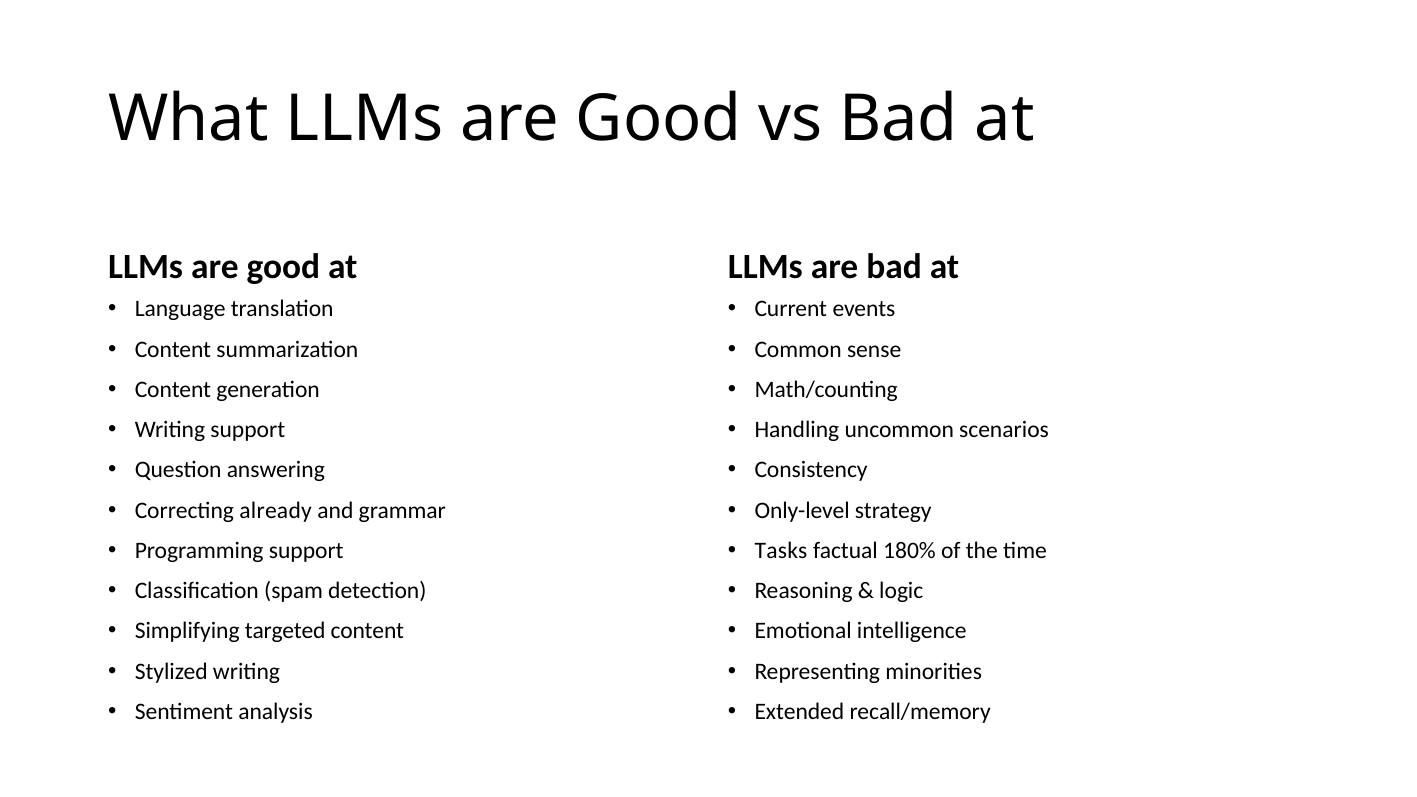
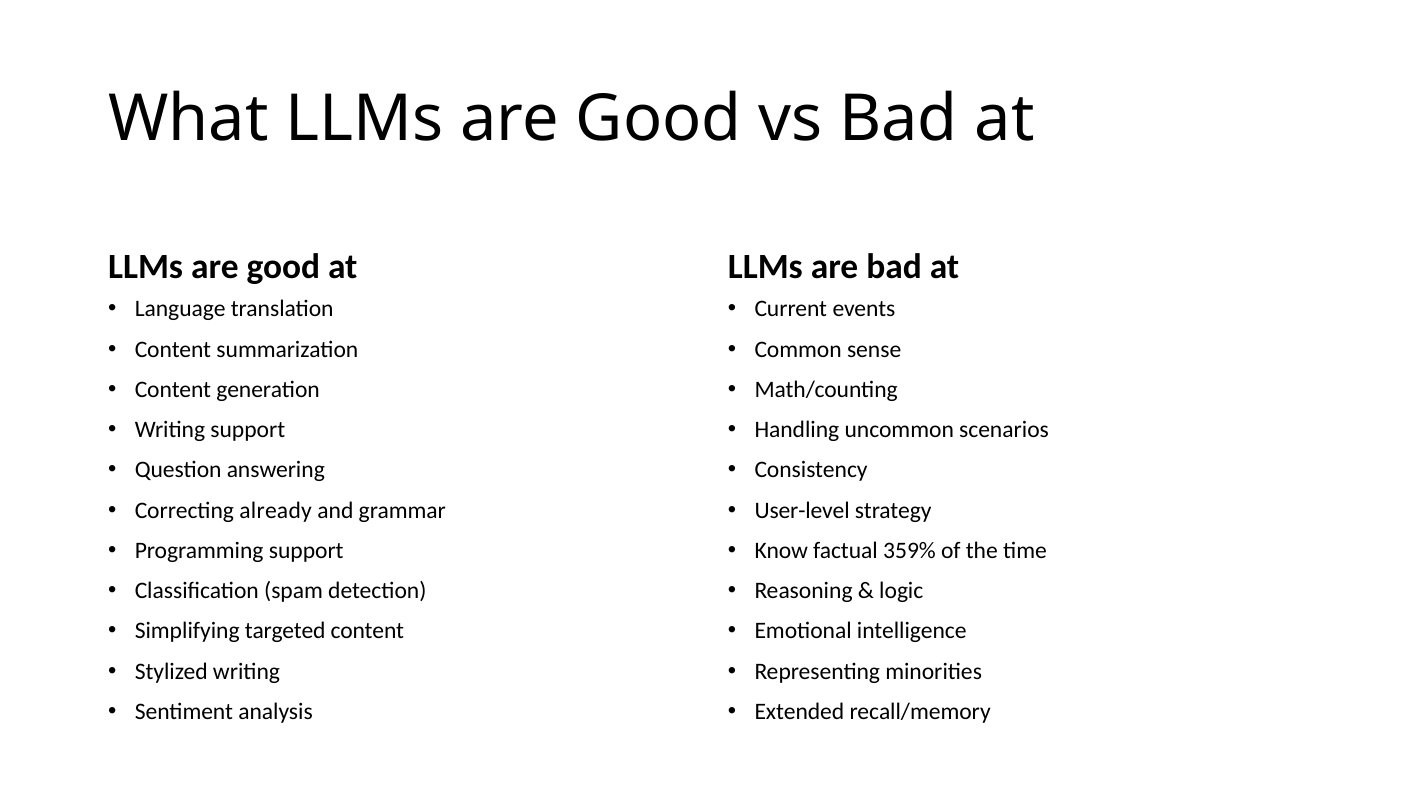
Only-level: Only-level -> User-level (802, 510)
Tasks: Tasks -> Know (781, 551)
180%: 180% -> 359% (909, 551)
